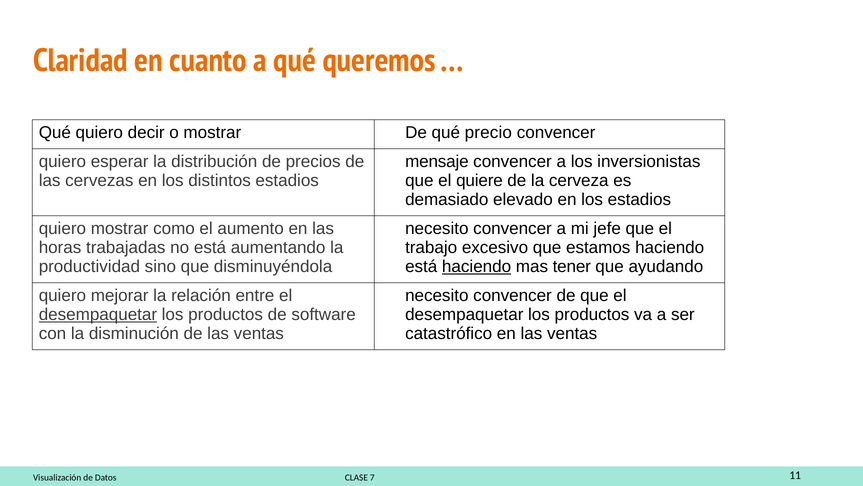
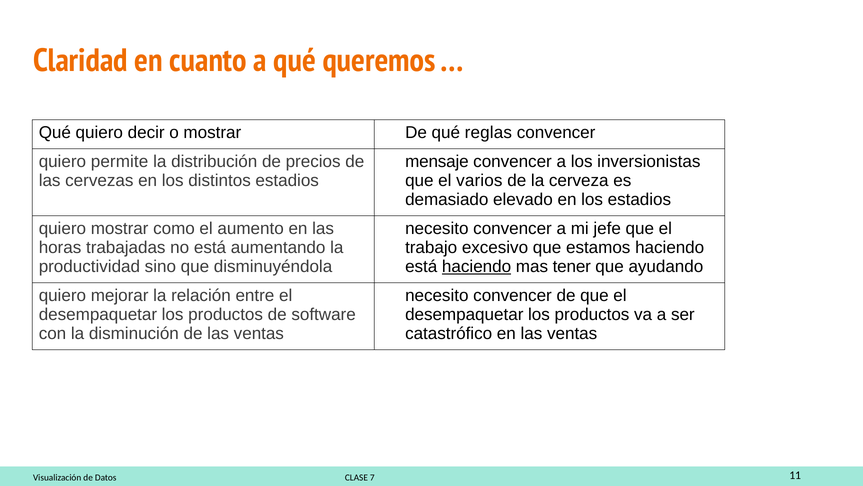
precio: precio -> reglas (488, 133)
esperar: esperar -> permite (120, 162)
quiere: quiere -> varios (479, 181)
desempaquetar underline: present -> none (98, 314)
